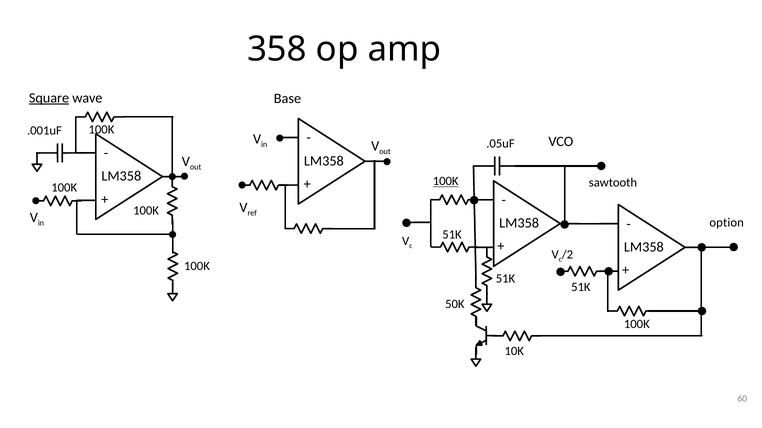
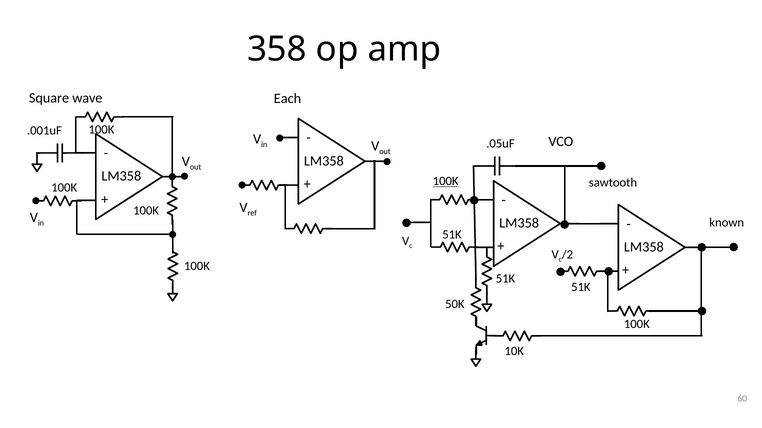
Square underline: present -> none (49, 98)
Base: Base -> Each (288, 99)
option: option -> known (727, 223)
